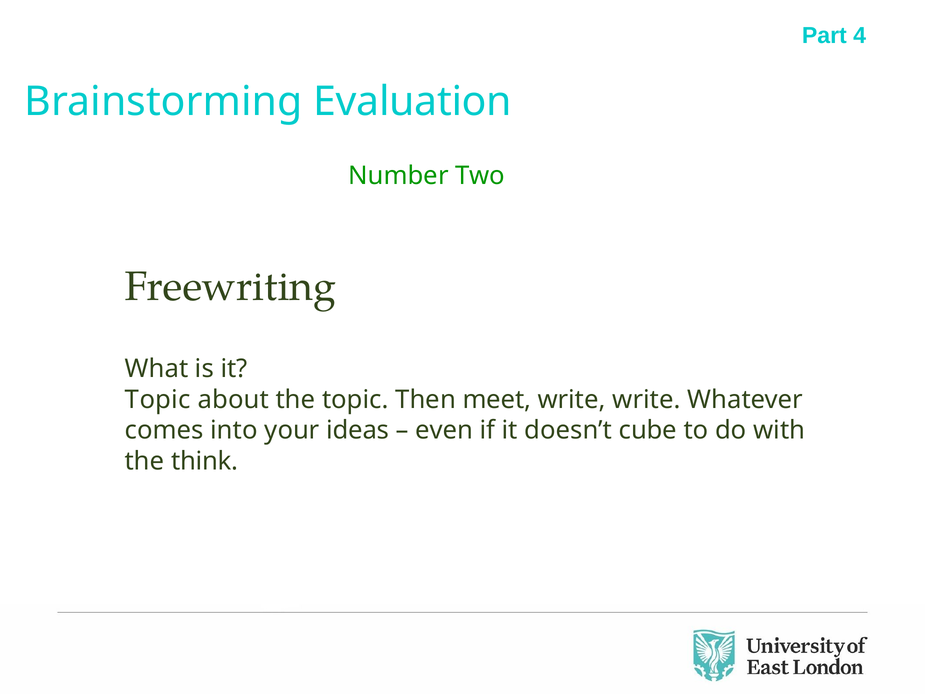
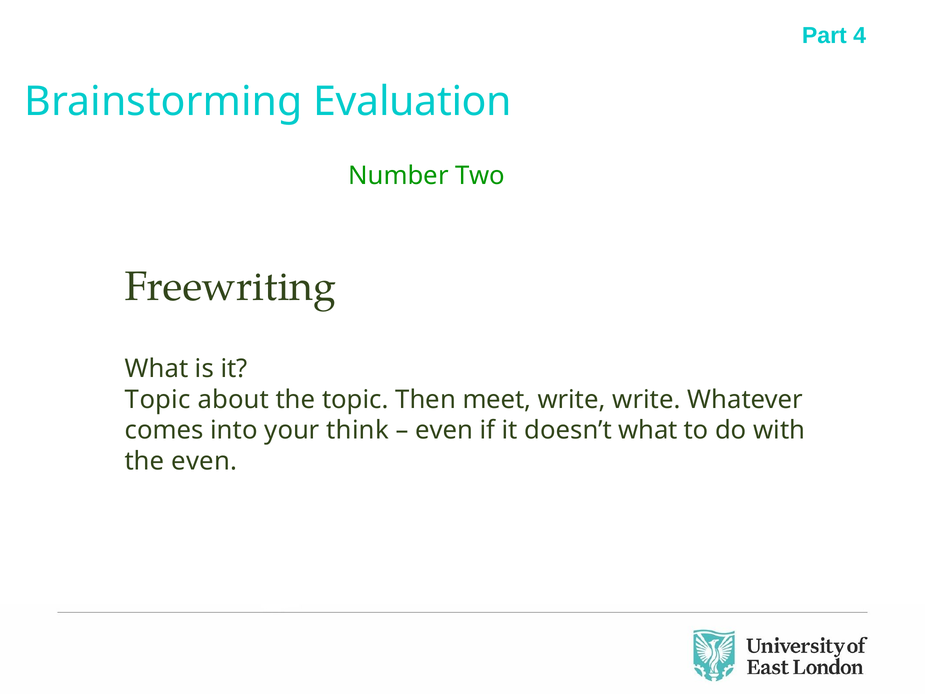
ideas: ideas -> think (358, 430)
doesn’t cube: cube -> what (648, 430)
the think: think -> even (204, 461)
